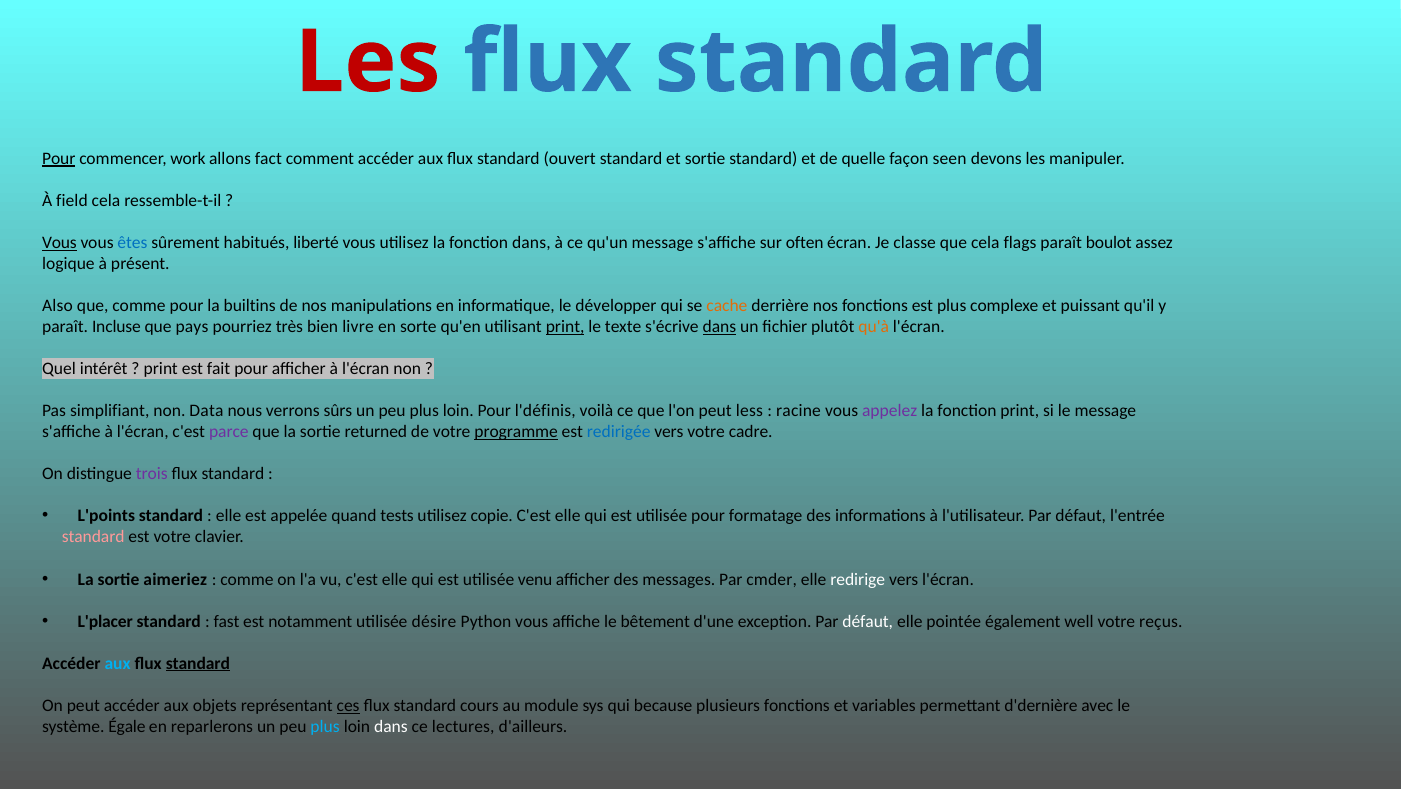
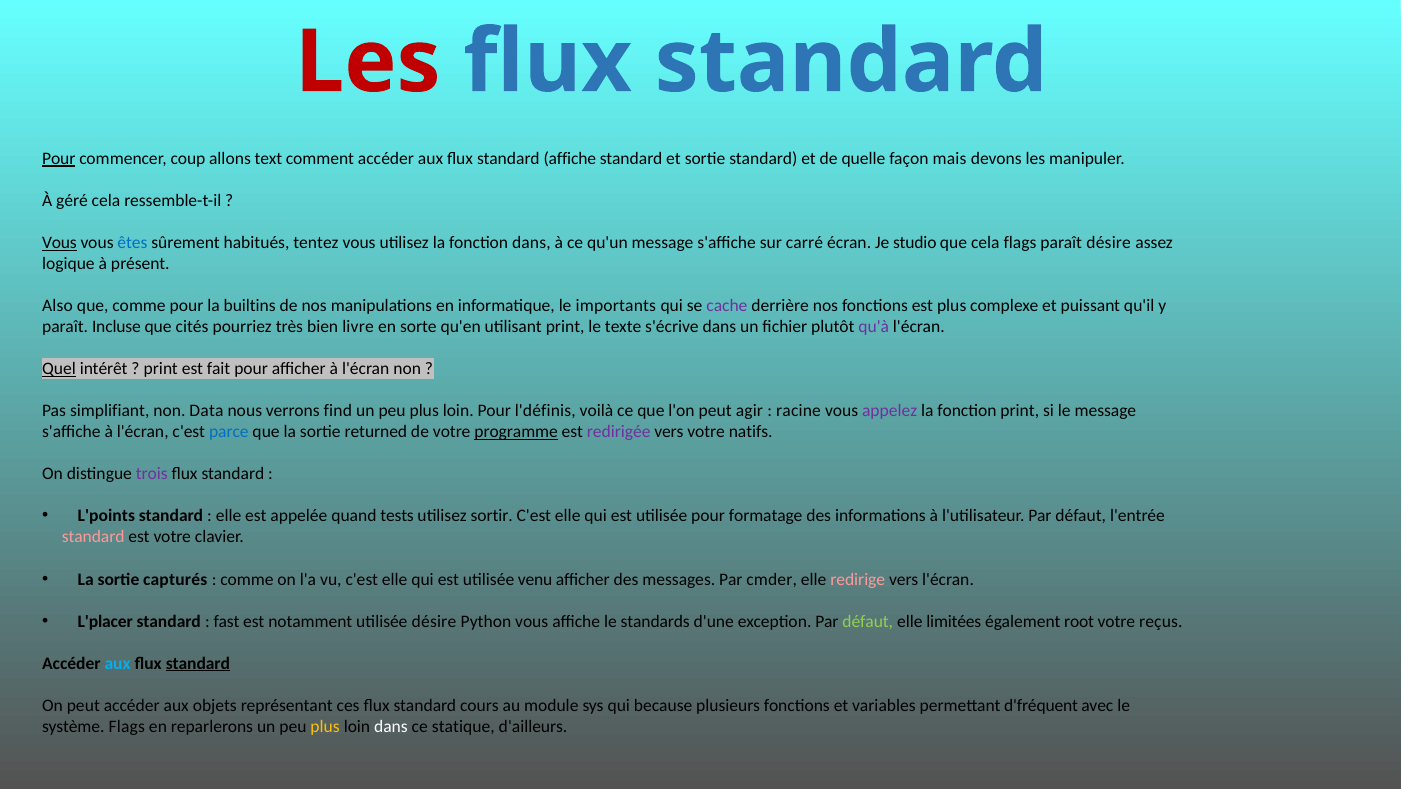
work: work -> coup (188, 159)
fact: fact -> text (268, 159)
standard ouvert: ouvert -> affiche (570, 159)
seen: seen -> mais (950, 159)
field: field -> géré (72, 201)
liberté: liberté -> tentez (316, 243)
often: often -> carré (805, 243)
classe: classe -> studio (915, 243)
paraît boulot: boulot -> désire (1109, 243)
développer: développer -> importants (616, 306)
cache colour: orange -> purple (727, 306)
pays: pays -> cités (192, 327)
print underline: present -> none (565, 327)
dans underline: present -> none (719, 327)
qu'à colour: orange -> purple (874, 327)
Quel underline: none -> present (59, 369)
sûrs: sûrs -> find (338, 411)
less: less -> agir (749, 411)
parce colour: purple -> blue (229, 432)
redirigée colour: blue -> purple (619, 432)
cadre: cadre -> natifs (751, 432)
copie: copie -> sortir (492, 517)
aimeriez: aimeriez -> capturés (175, 580)
redirige colour: white -> pink (858, 580)
bêtement: bêtement -> standards (655, 622)
défaut colour: white -> light green (868, 622)
pointée: pointée -> limitées (954, 622)
well: well -> root (1079, 622)
ces underline: present -> none (348, 706)
d'dernière: d'dernière -> d'fréquent (1041, 706)
système Égale: Égale -> Flags (127, 727)
plus colour: light blue -> yellow (325, 727)
lectures: lectures -> statique (463, 727)
